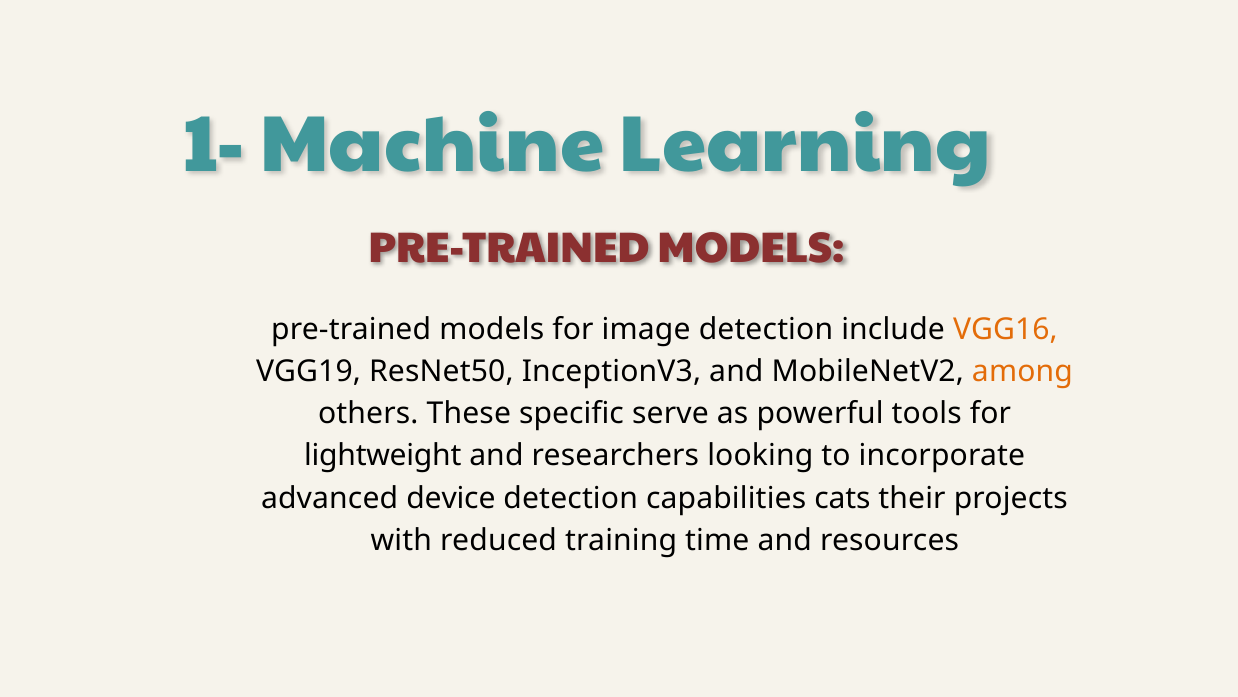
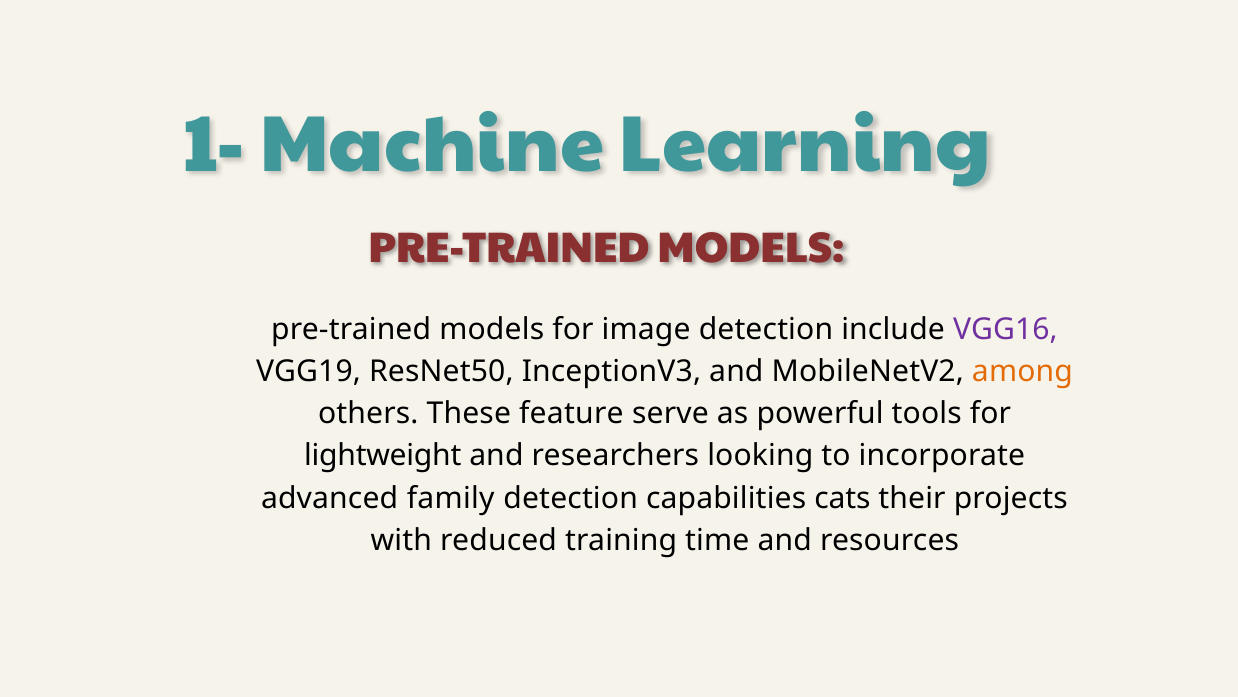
VGG16 colour: orange -> purple (1005, 329)
specific: specific -> feature (571, 413)
device: device -> family (451, 498)
